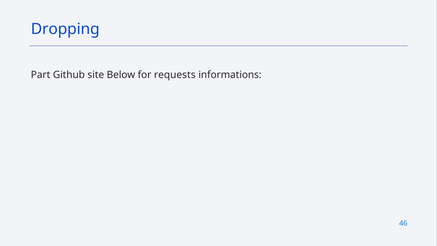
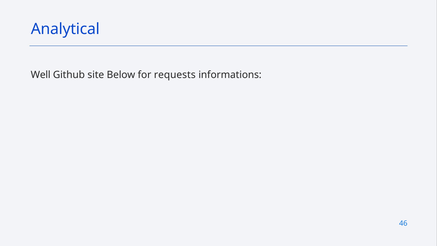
Dropping: Dropping -> Analytical (65, 29)
Part: Part -> Well (41, 75)
